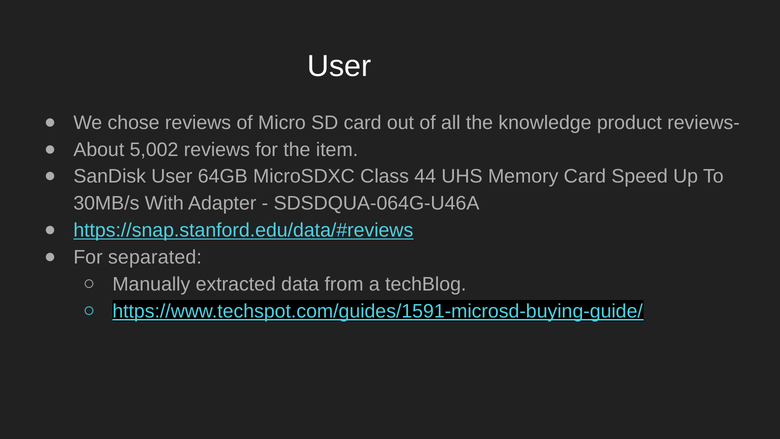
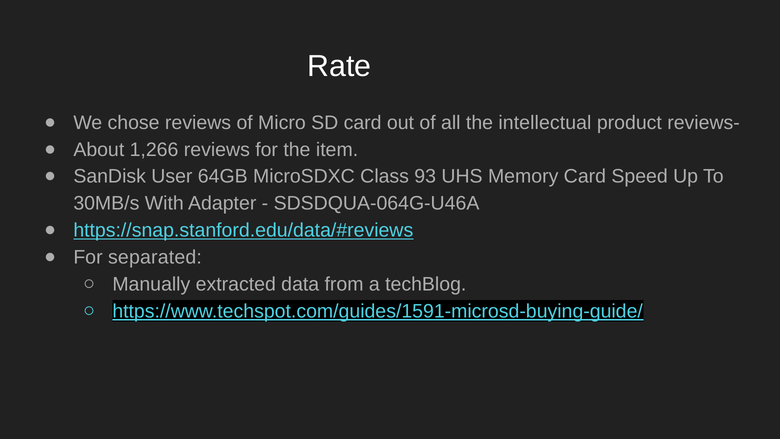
User: User -> Rate (339, 66)
knowledge: knowledge -> intellectual (545, 123)
5,002: 5,002 -> 1,266 (154, 150)
44: 44 -> 93 (425, 176)
